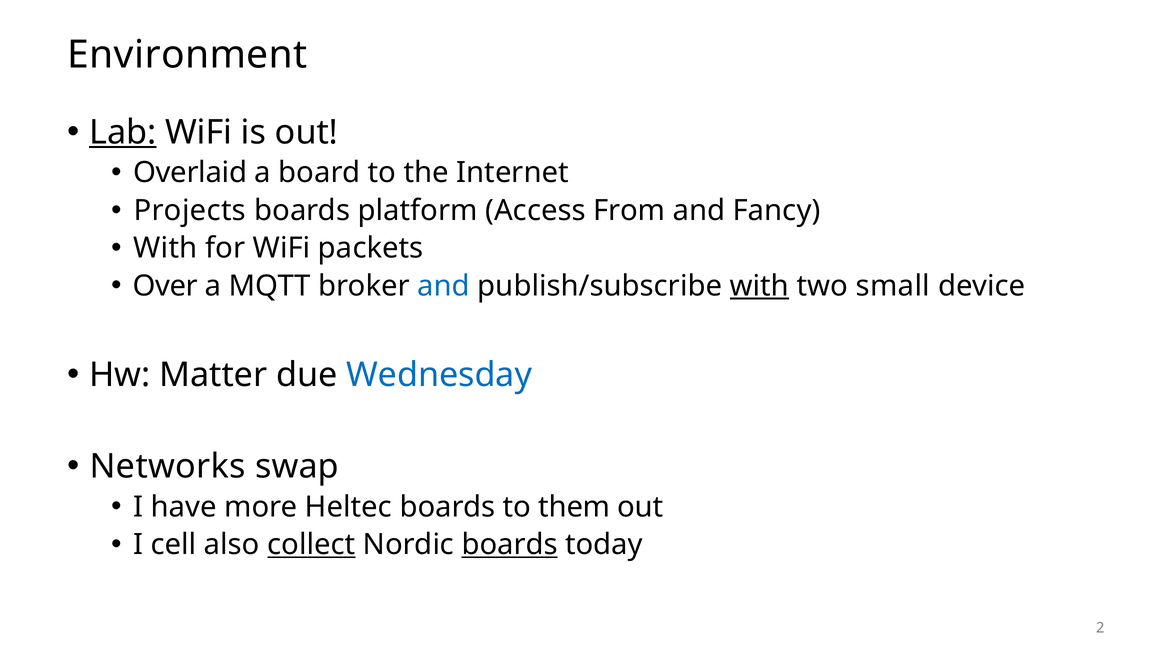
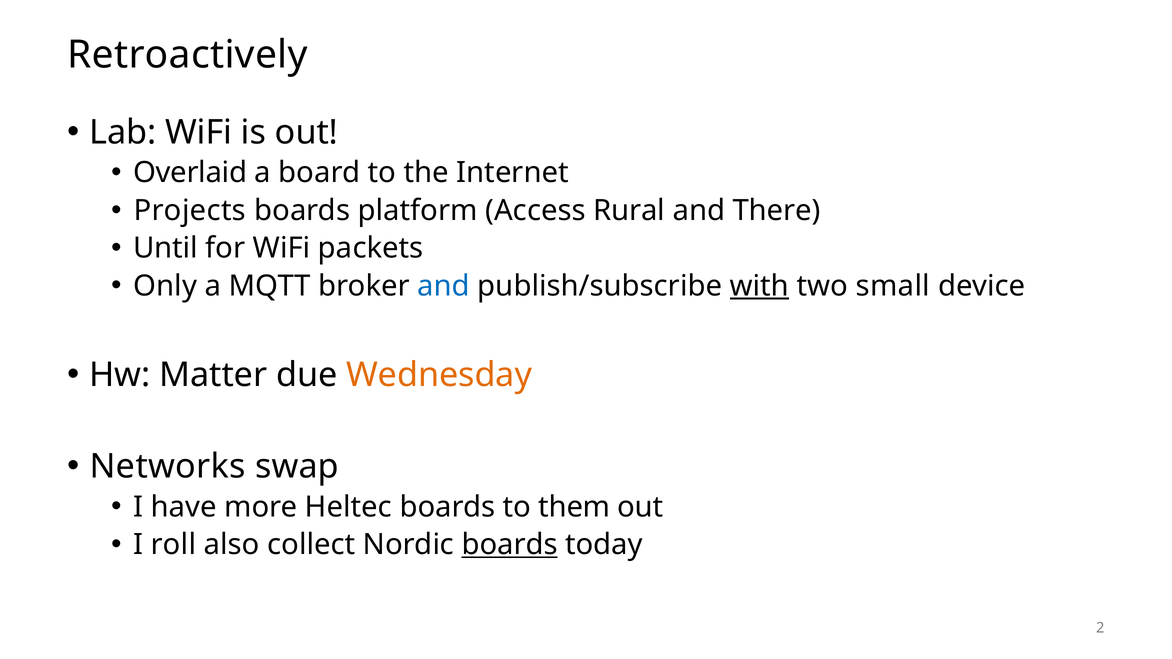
Environment: Environment -> Retroactively (187, 55)
Lab underline: present -> none (123, 132)
From: From -> Rural (629, 211)
Fancy: Fancy -> There (777, 211)
With: With -> Until (166, 248)
Over: Over -> Only (165, 286)
Wednesday colour: blue -> orange (439, 375)
cell: cell -> roll (173, 545)
collect underline: present -> none (311, 545)
